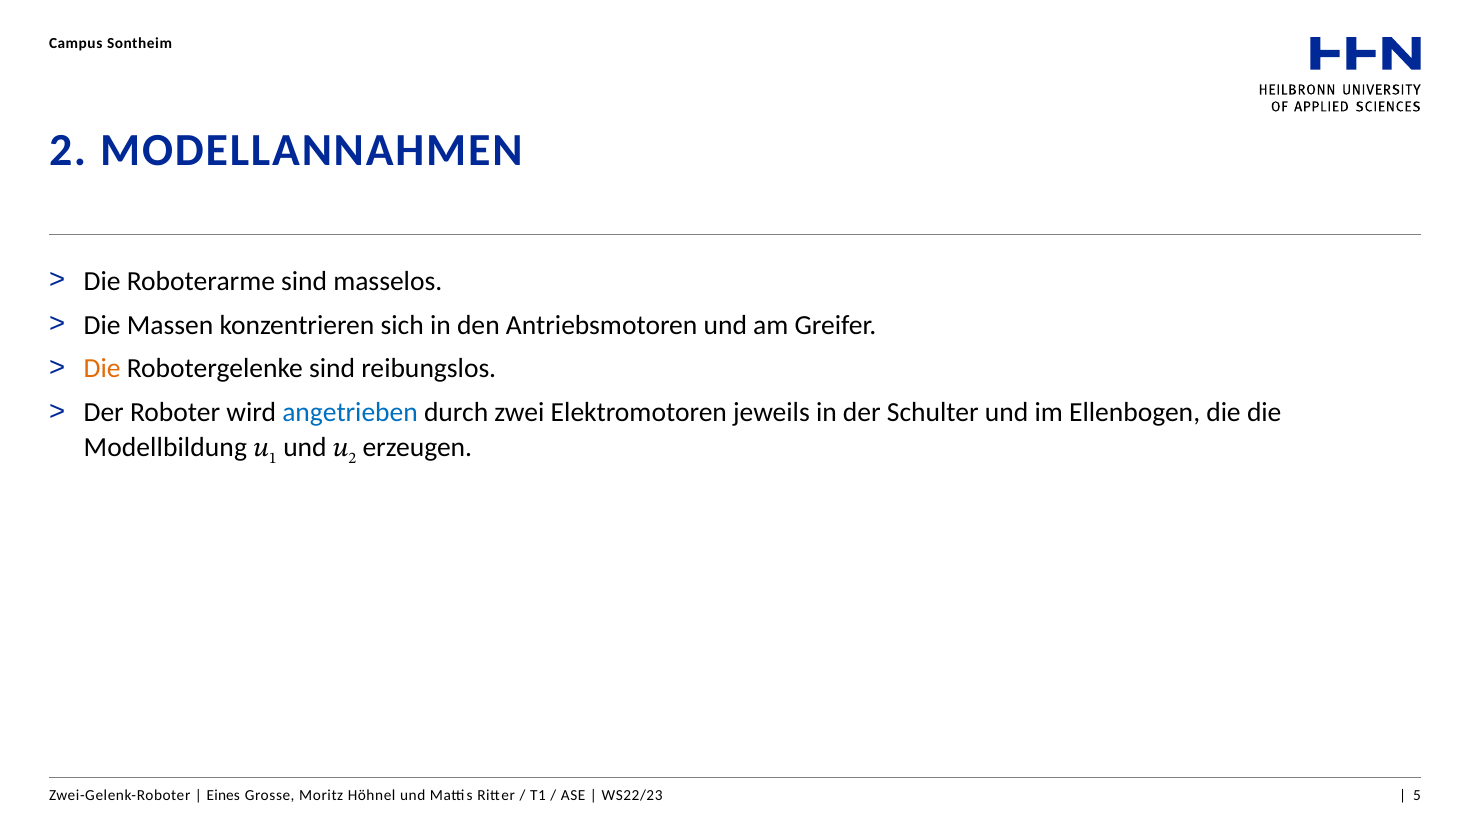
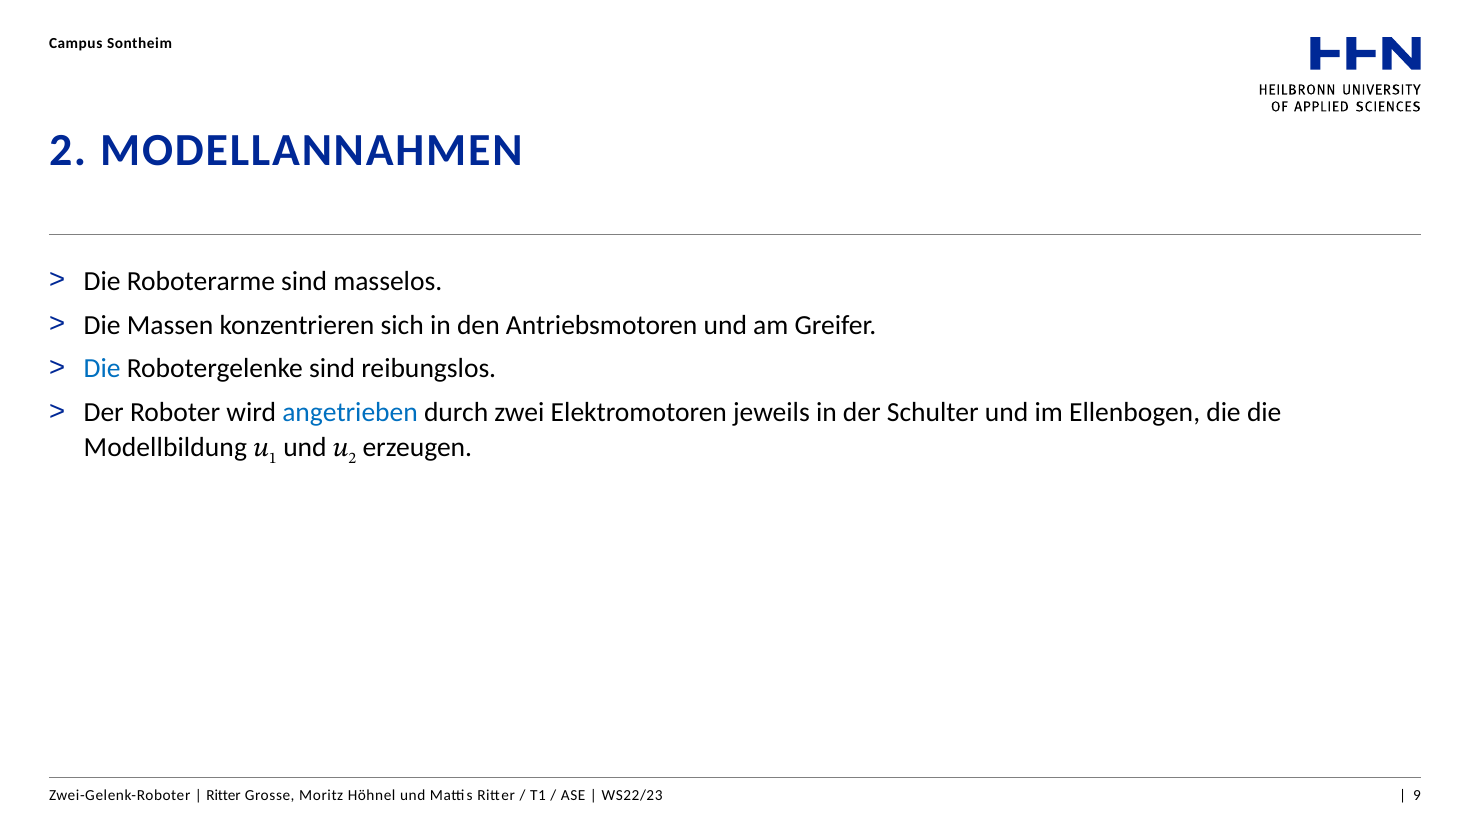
Die colour: orange -> blue (102, 369)
Eines: Eines -> Ritter (224, 796)
5: 5 -> 9 (1417, 796)
